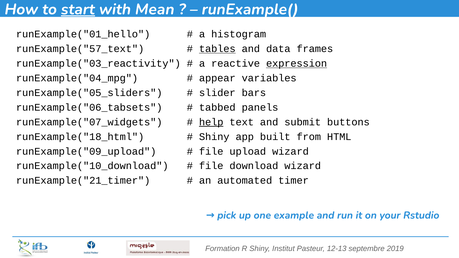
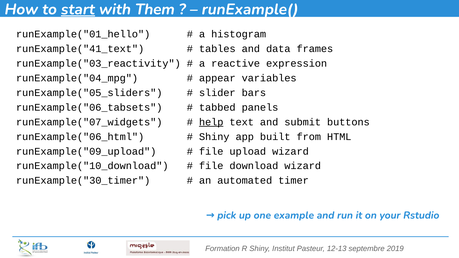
Mean: Mean -> Them (155, 9)
runExample("57_text: runExample("57_text -> runExample("41_text (80, 49)
tables underline: present -> none (217, 49)
expression underline: present -> none (297, 63)
runExample("18_html: runExample("18_html -> runExample("06_html (80, 137)
runExample("21_timer: runExample("21_timer -> runExample("30_timer (83, 181)
